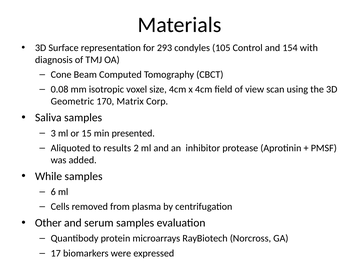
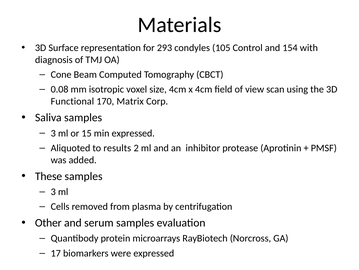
Geometric: Geometric -> Functional (72, 101)
min presented: presented -> expressed (133, 133)
While: While -> These (49, 176)
6: 6 -> 3 (53, 191)
